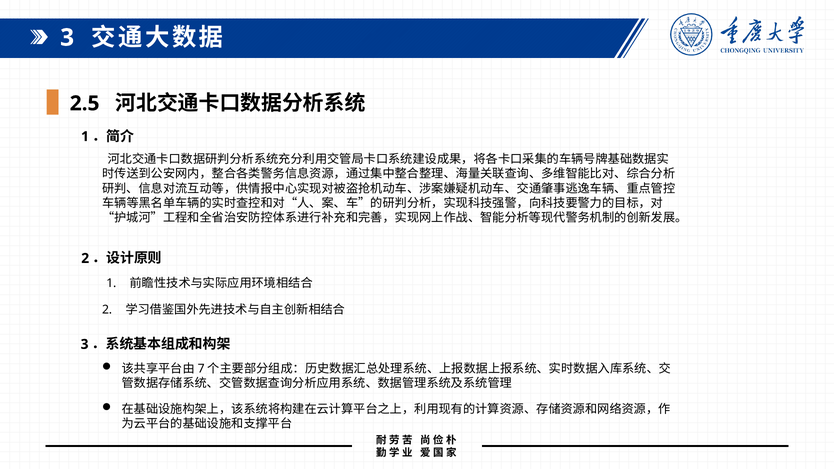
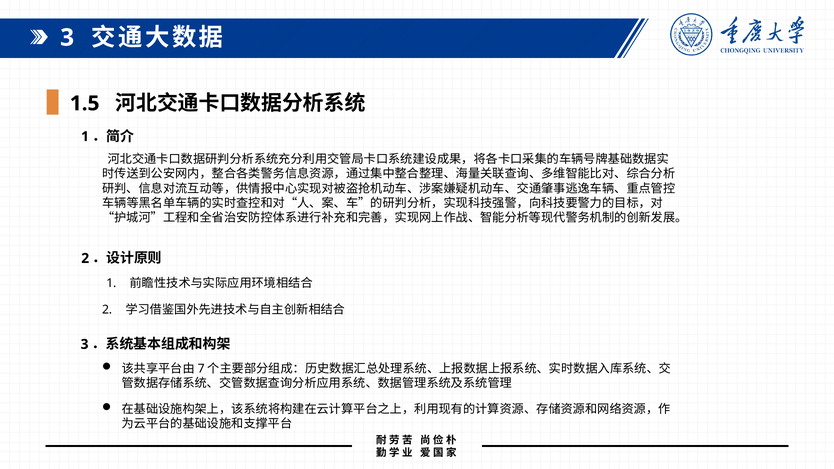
2.5: 2.5 -> 1.5 (85, 103)
